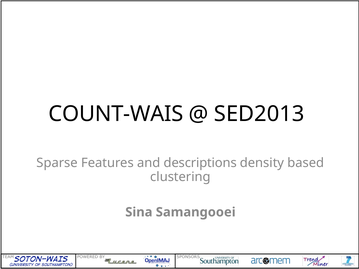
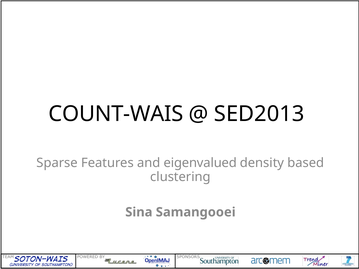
descriptions: descriptions -> eigenvalued (200, 163)
